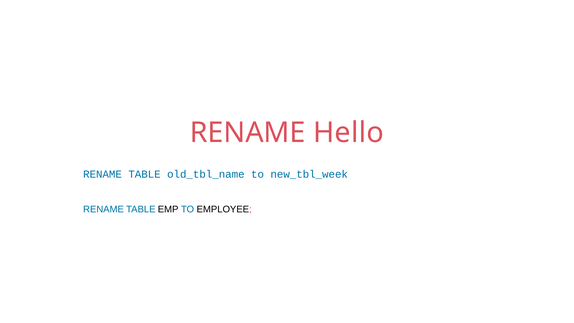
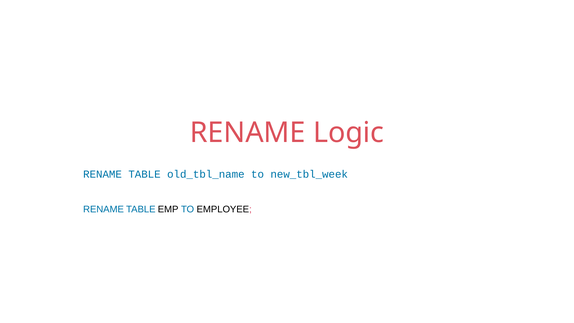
Hello: Hello -> Logic (349, 133)
